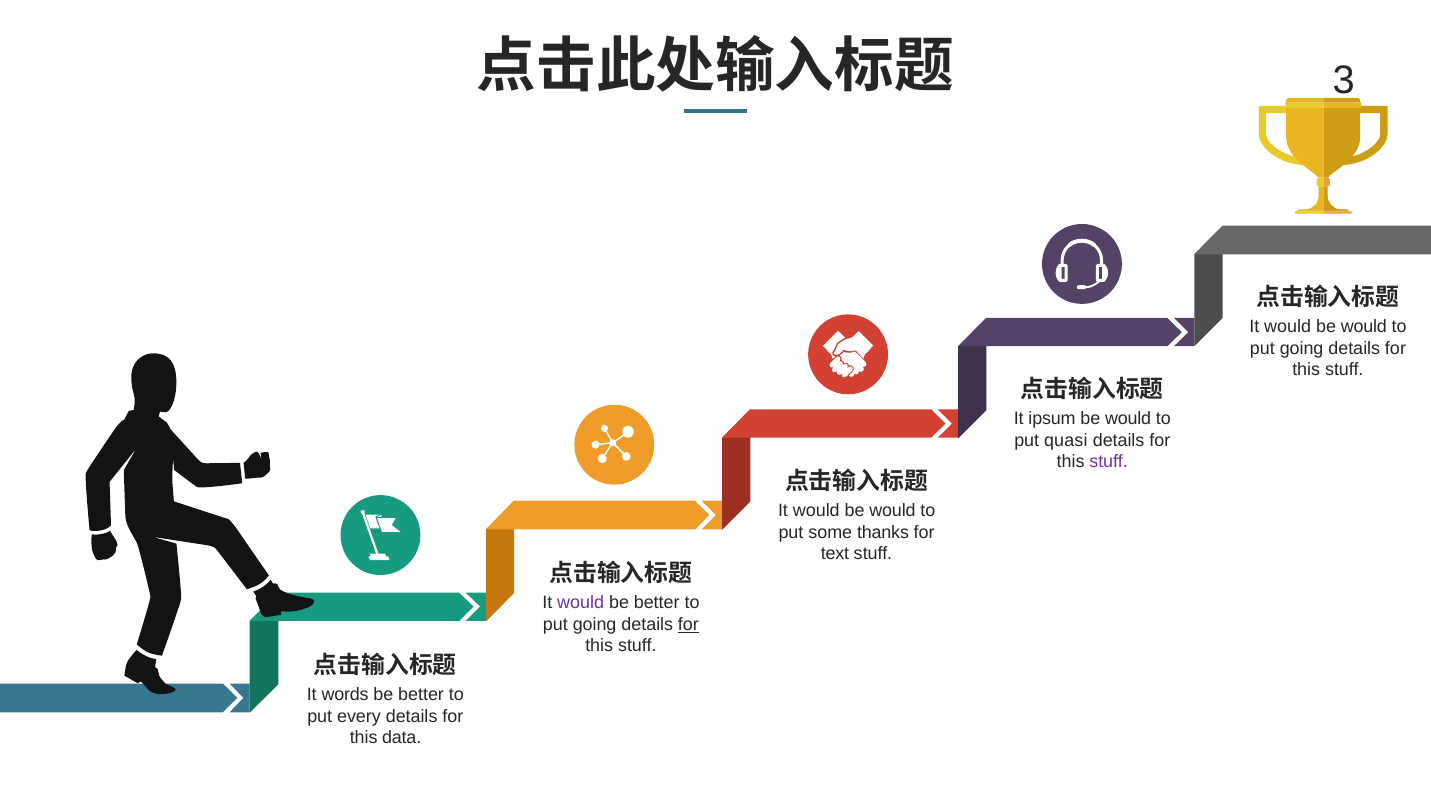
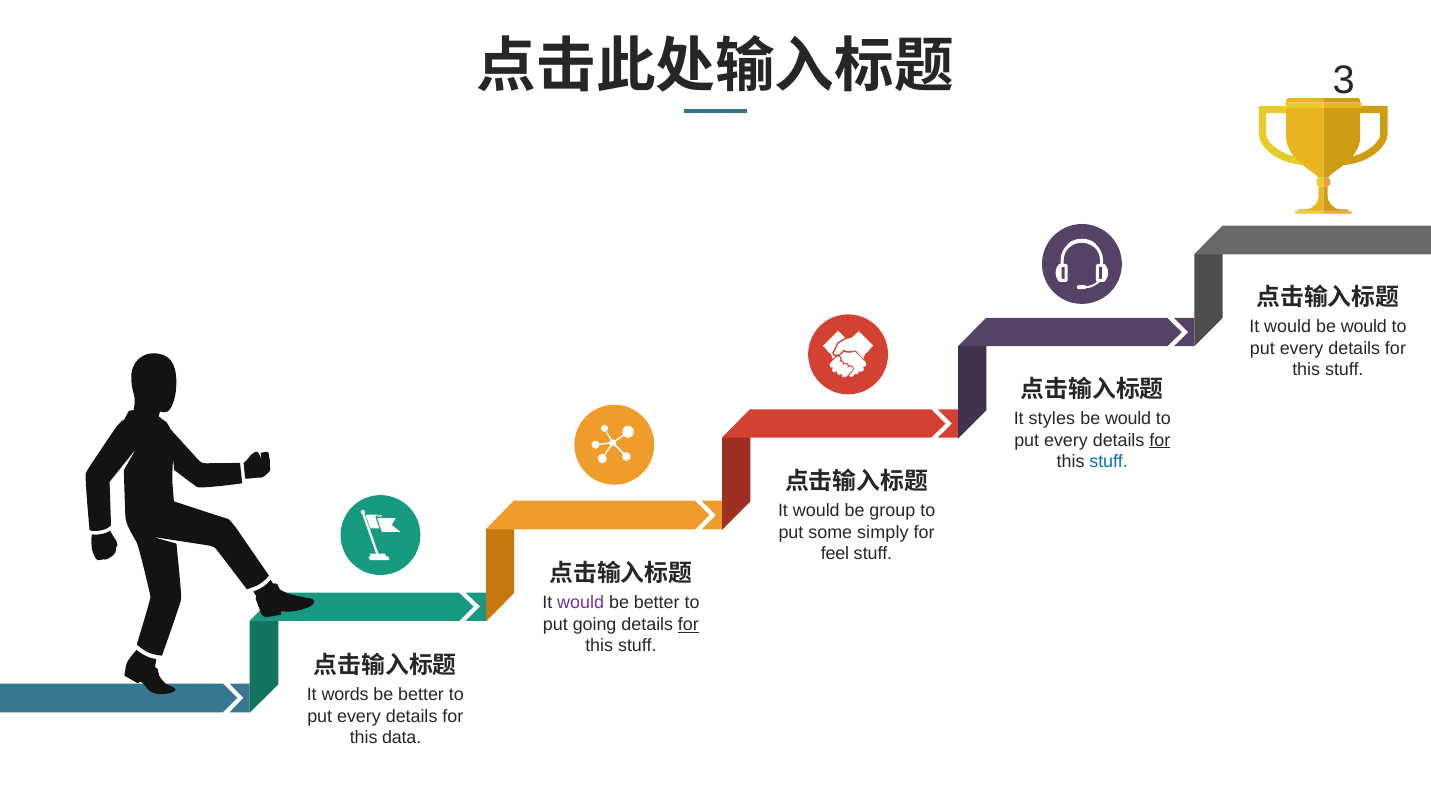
going: going -> every (1302, 348)
ipsum: ipsum -> styles (1052, 419)
quasi: quasi -> every (1066, 440)
for underline: none -> present (1160, 440)
stuff colour: purple -> blue (1109, 462)
would: would -> group (892, 511)
thanks: thanks -> simply (883, 532)
text: text -> feel (835, 554)
